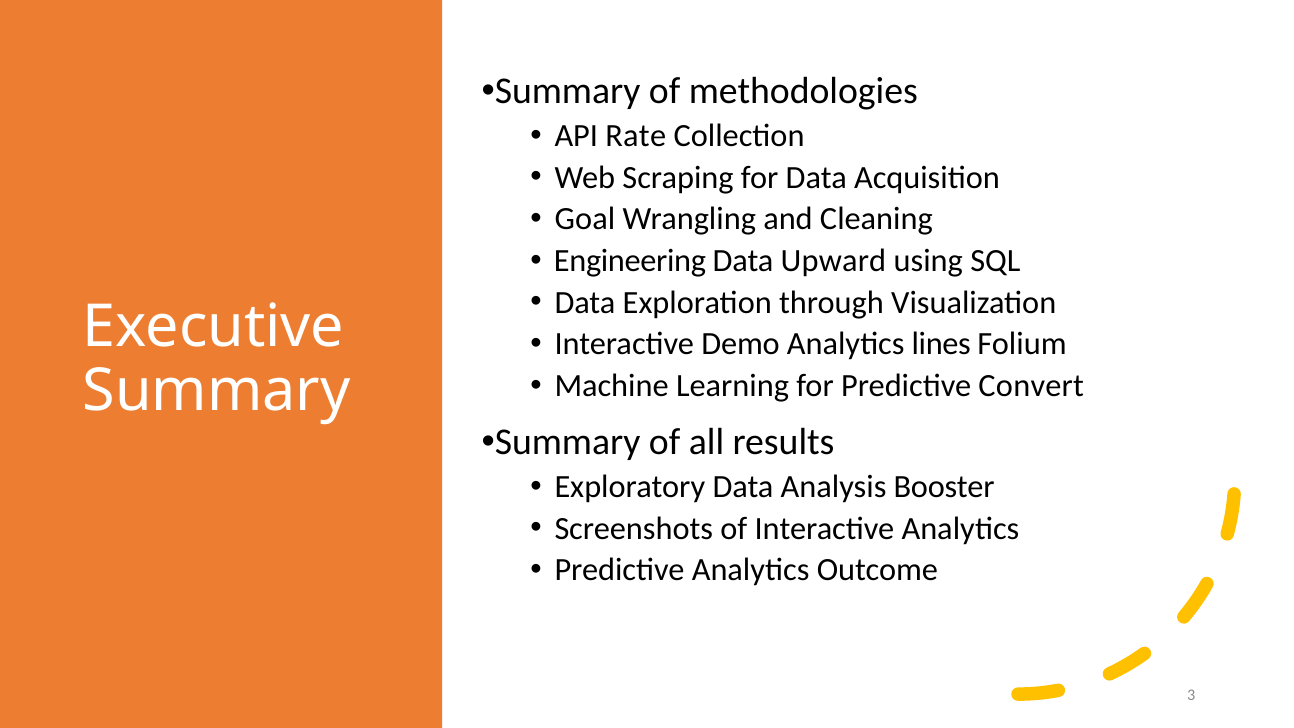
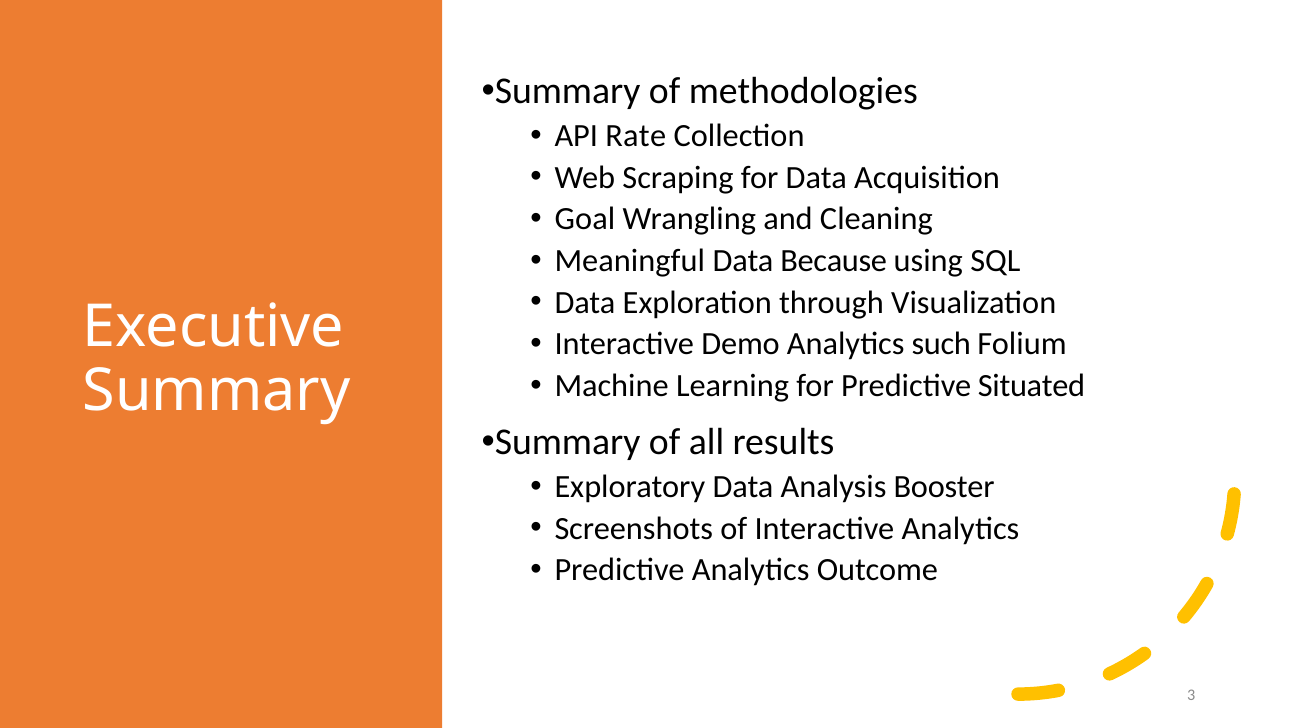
Engineering: Engineering -> Meaningful (630, 261)
Upward: Upward -> Because (834, 261)
lines: lines -> such (941, 344)
Convert: Convert -> Situated (1032, 386)
